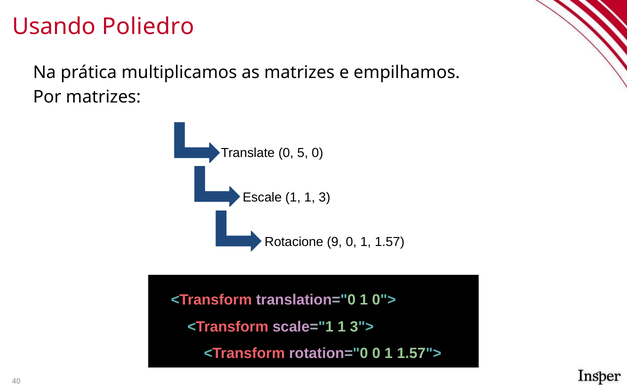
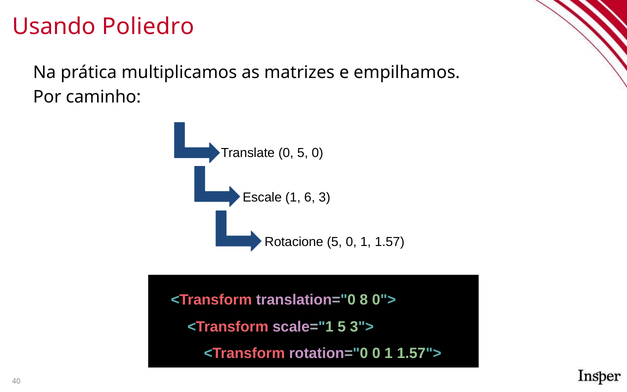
Por matrizes: matrizes -> caminho (103, 97)
1 1: 1 -> 6 (310, 197)
Rotacione 9: 9 -> 5 (335, 242)
translation="0 1: 1 -> 8 (364, 300)
scale="1 1: 1 -> 5 (342, 327)
